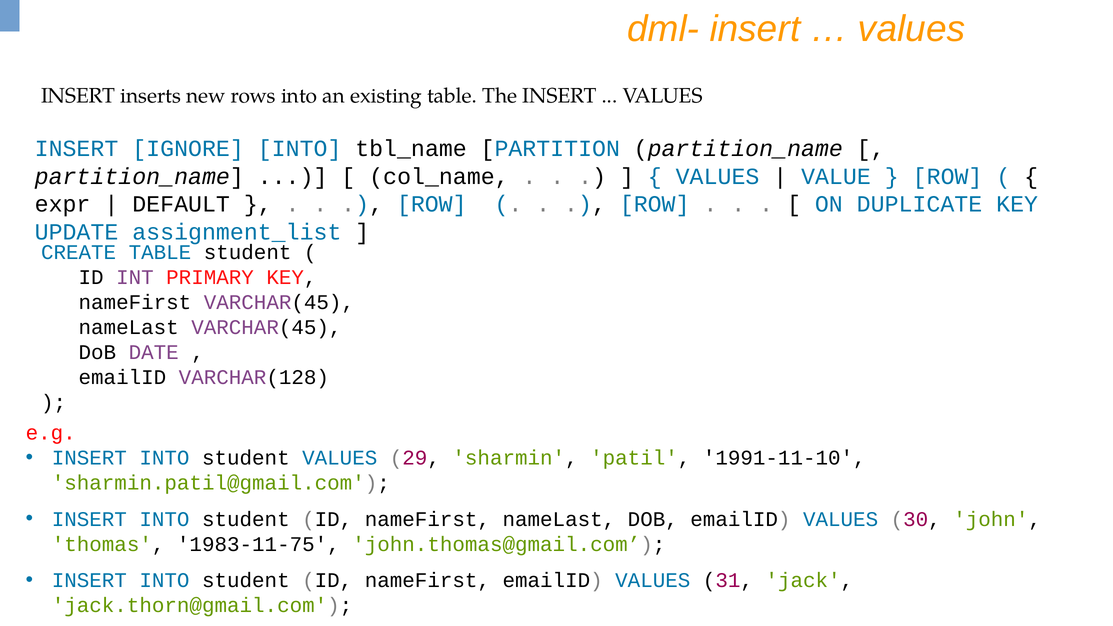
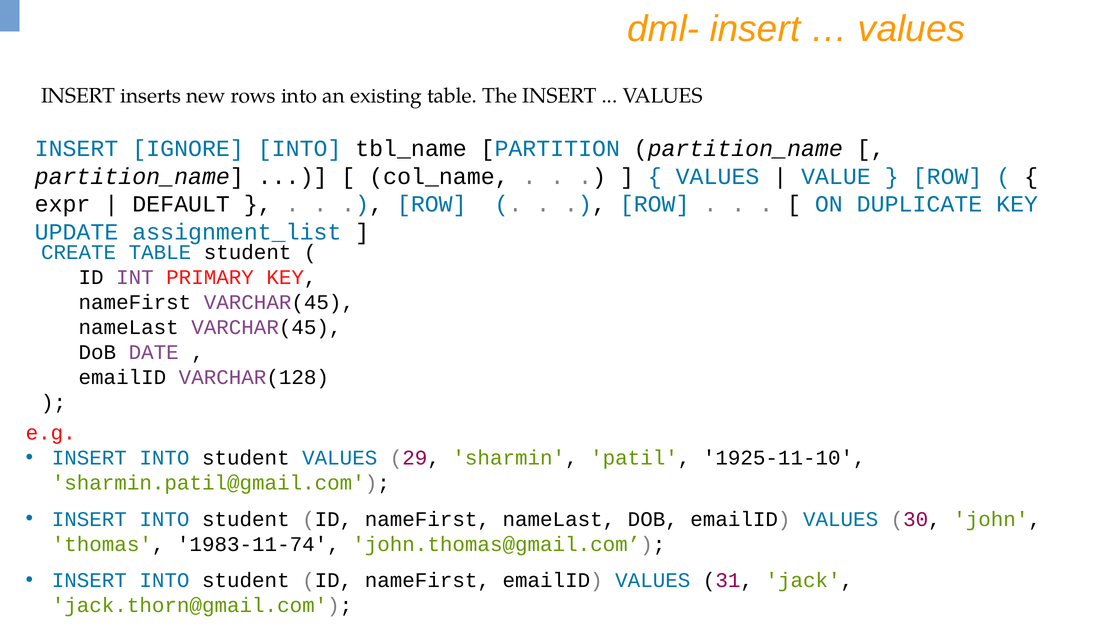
1991-11-10: 1991-11-10 -> 1925-11-10 (784, 458)
1983-11-75: 1983-11-75 -> 1983-11-74 (258, 544)
